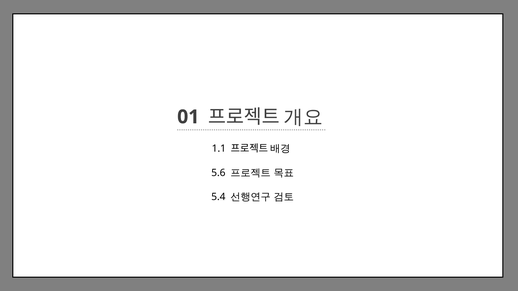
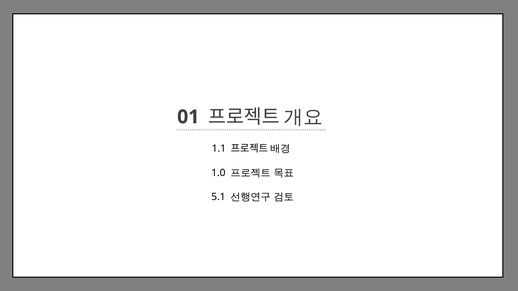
5.6: 5.6 -> 1.0 (218, 173)
5.4: 5.4 -> 5.1 (218, 197)
